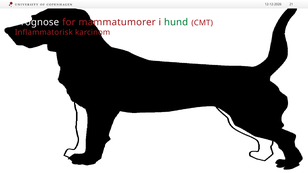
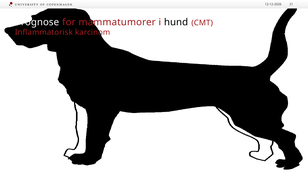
hund colour: green -> black (176, 22)
